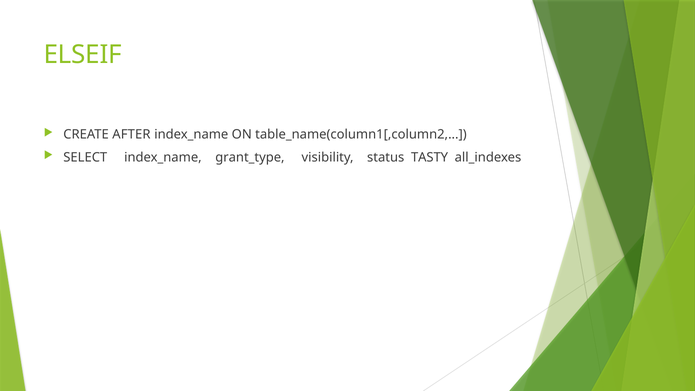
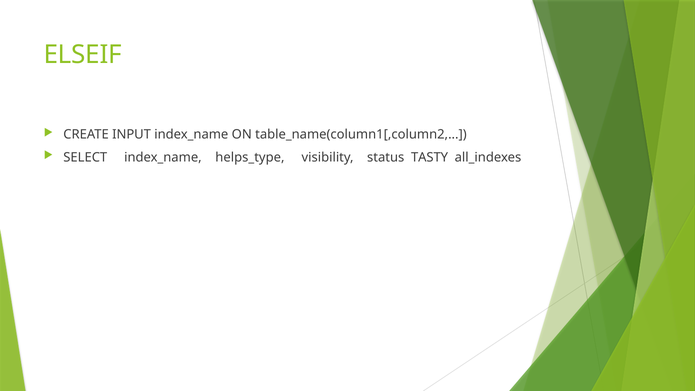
AFTER: AFTER -> INPUT (132, 135)
grant_type: grant_type -> helps_type (250, 157)
